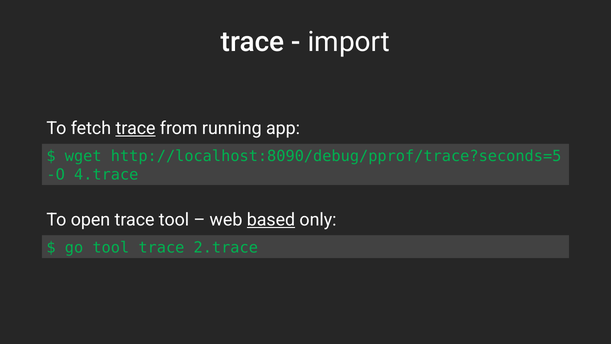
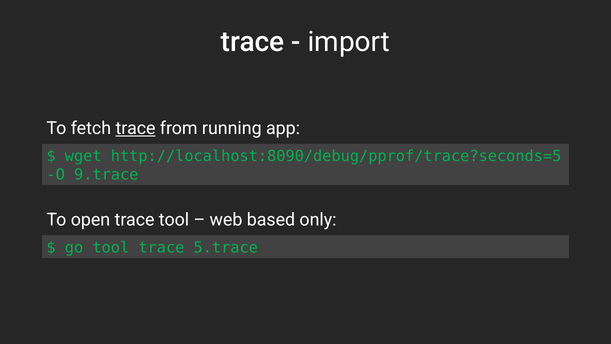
4.trace: 4.trace -> 9.trace (106, 174)
based underline: present -> none (271, 220)
2.trace: 2.trace -> 5.trace (226, 247)
